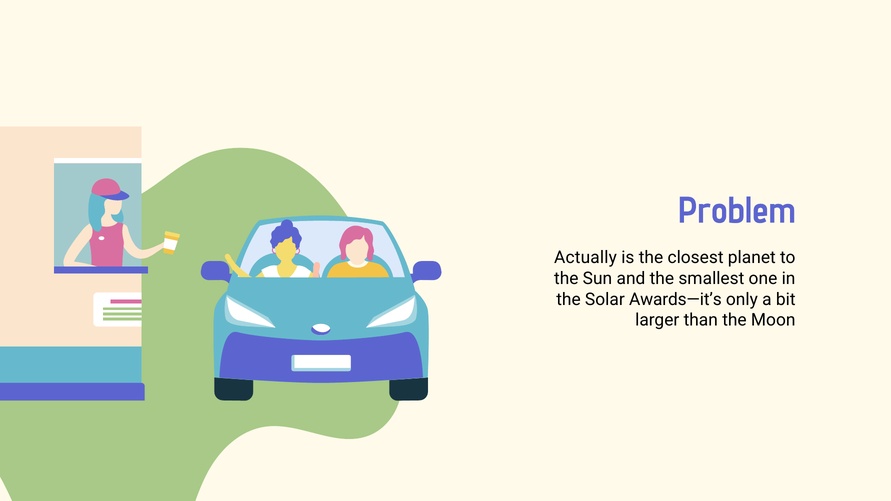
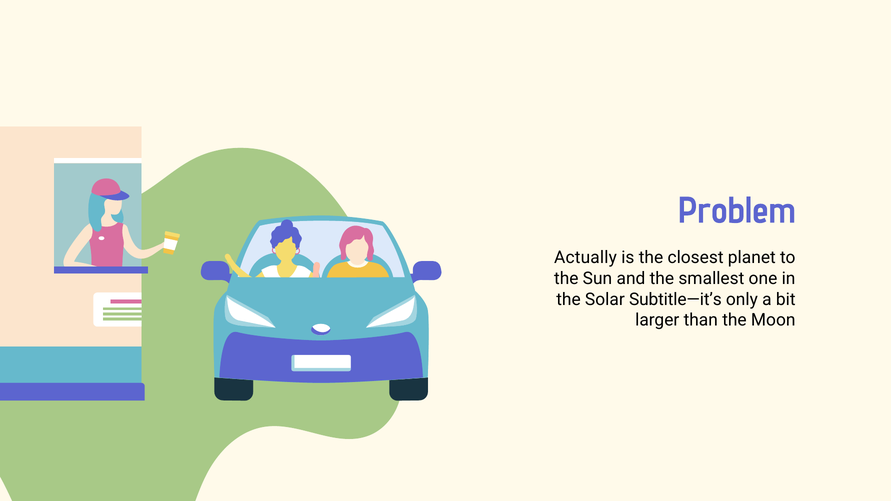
Awards—it’s: Awards—it’s -> Subtitle—it’s (675, 299)
